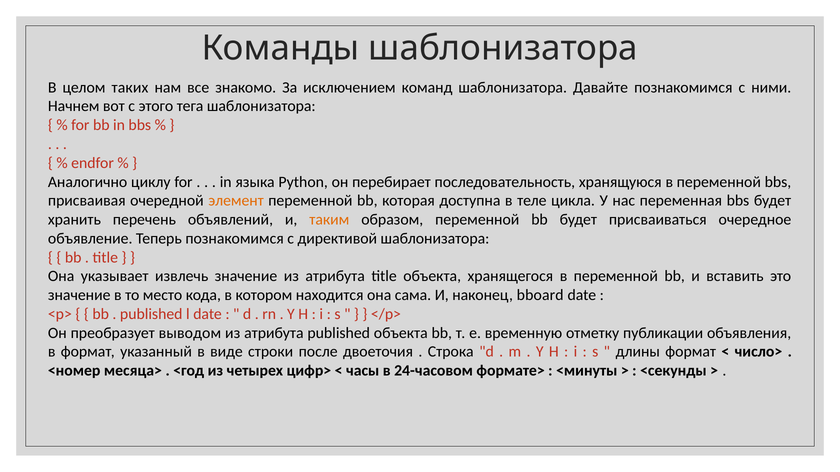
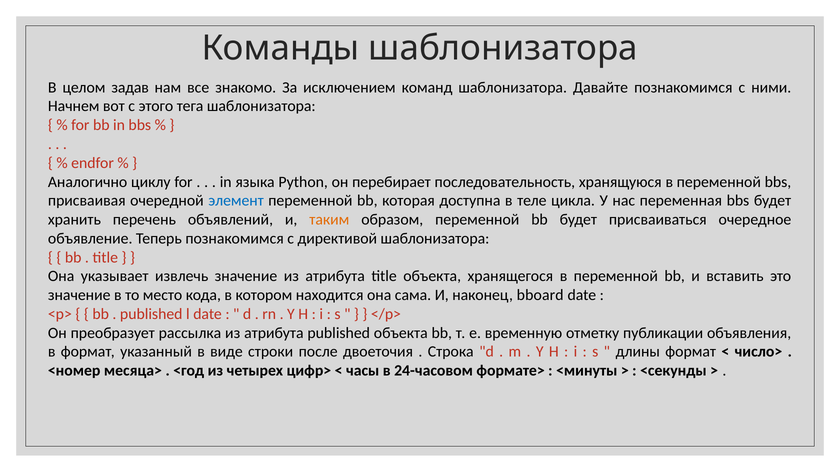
таких: таких -> задав (130, 88)
элемент colour: orange -> blue (236, 201)
выводом: выводом -> рассылка (190, 333)
